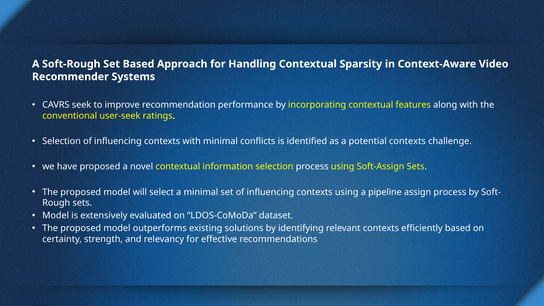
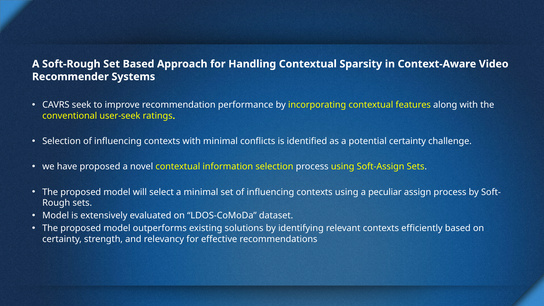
potential contexts: contexts -> certainty (407, 141)
pipeline: pipeline -> peculiar (385, 192)
